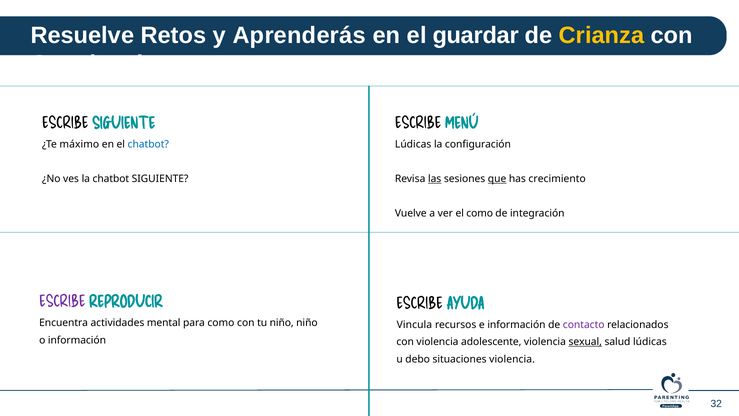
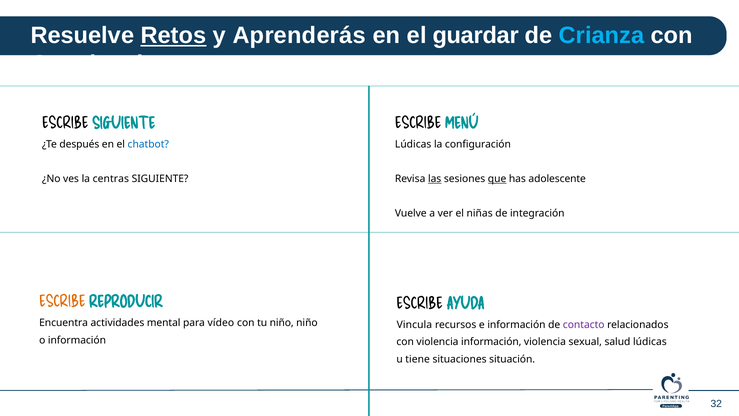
Retos underline: none -> present (173, 35)
Crianza colour: yellow -> light blue (602, 35)
máximo: máximo -> después (79, 144)
la chatbot: chatbot -> centras (111, 179)
crecimiento: crecimiento -> adolescente (557, 179)
el como: como -> niñas (480, 213)
ESCRIBE colour: purple -> orange (62, 302)
para como: como -> vídeo (221, 323)
violencia adolescente: adolescente -> información (491, 342)
sexual underline: present -> none (585, 342)
debo: debo -> tiene (418, 359)
situaciones violencia: violencia -> situación (512, 359)
